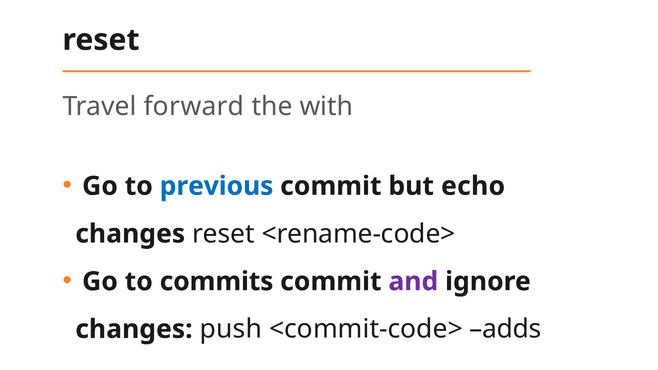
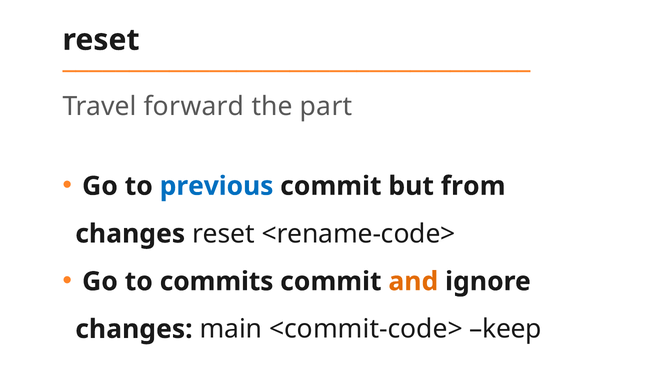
with: with -> part (326, 107)
echo: echo -> from (473, 186)
and colour: purple -> orange (413, 282)
push: push -> main (231, 329)
adds: adds -> keep (505, 329)
